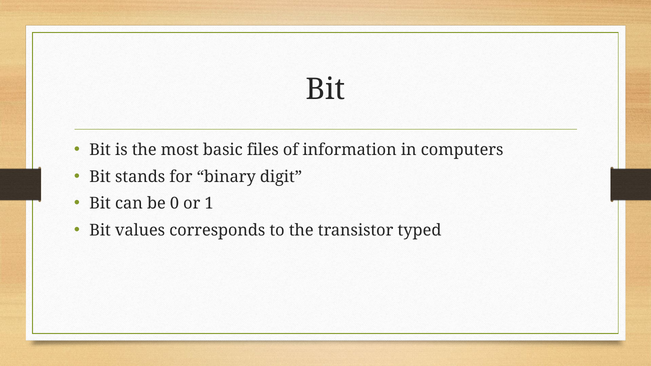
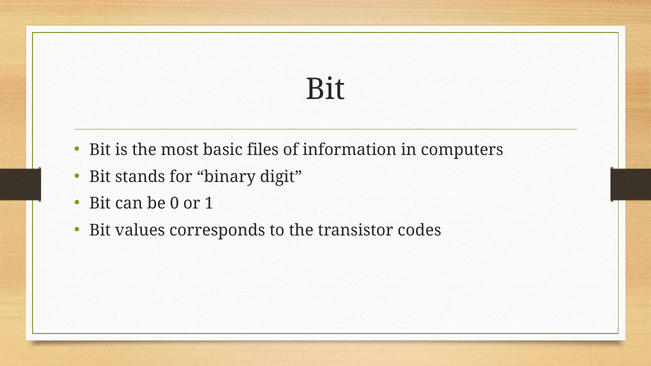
typed: typed -> codes (419, 230)
